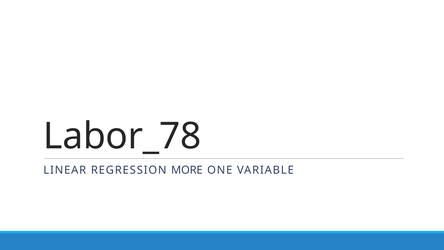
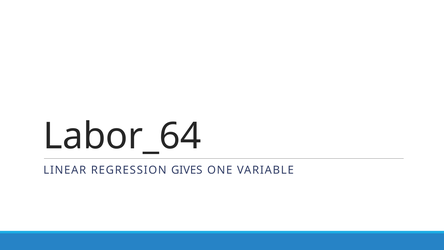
Labor_78: Labor_78 -> Labor_64 (122, 136)
MORE: MORE -> GIVES (187, 170)
